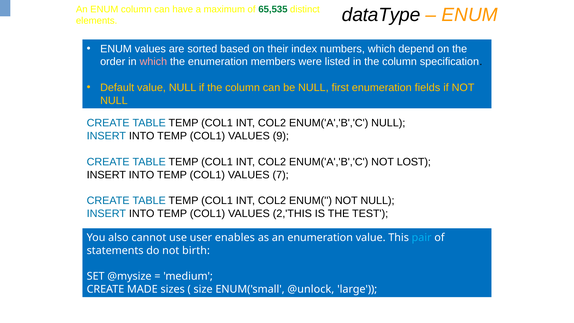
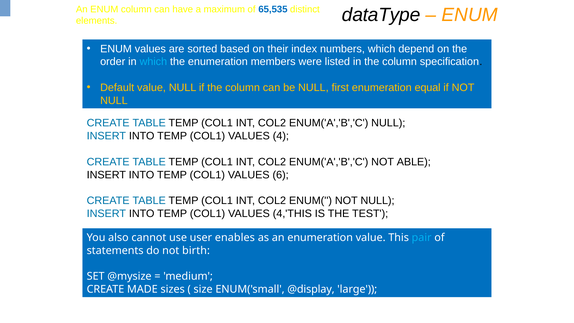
65,535 colour: green -> blue (273, 9)
which colour: pink -> light blue (153, 62)
fields: fields -> equal (428, 88)
9: 9 -> 4 (281, 136)
LOST: LOST -> ABLE (414, 162)
7: 7 -> 6 (281, 175)
2,'THIS: 2,'THIS -> 4,'THIS (292, 213)
@unlock: @unlock -> @display (311, 289)
